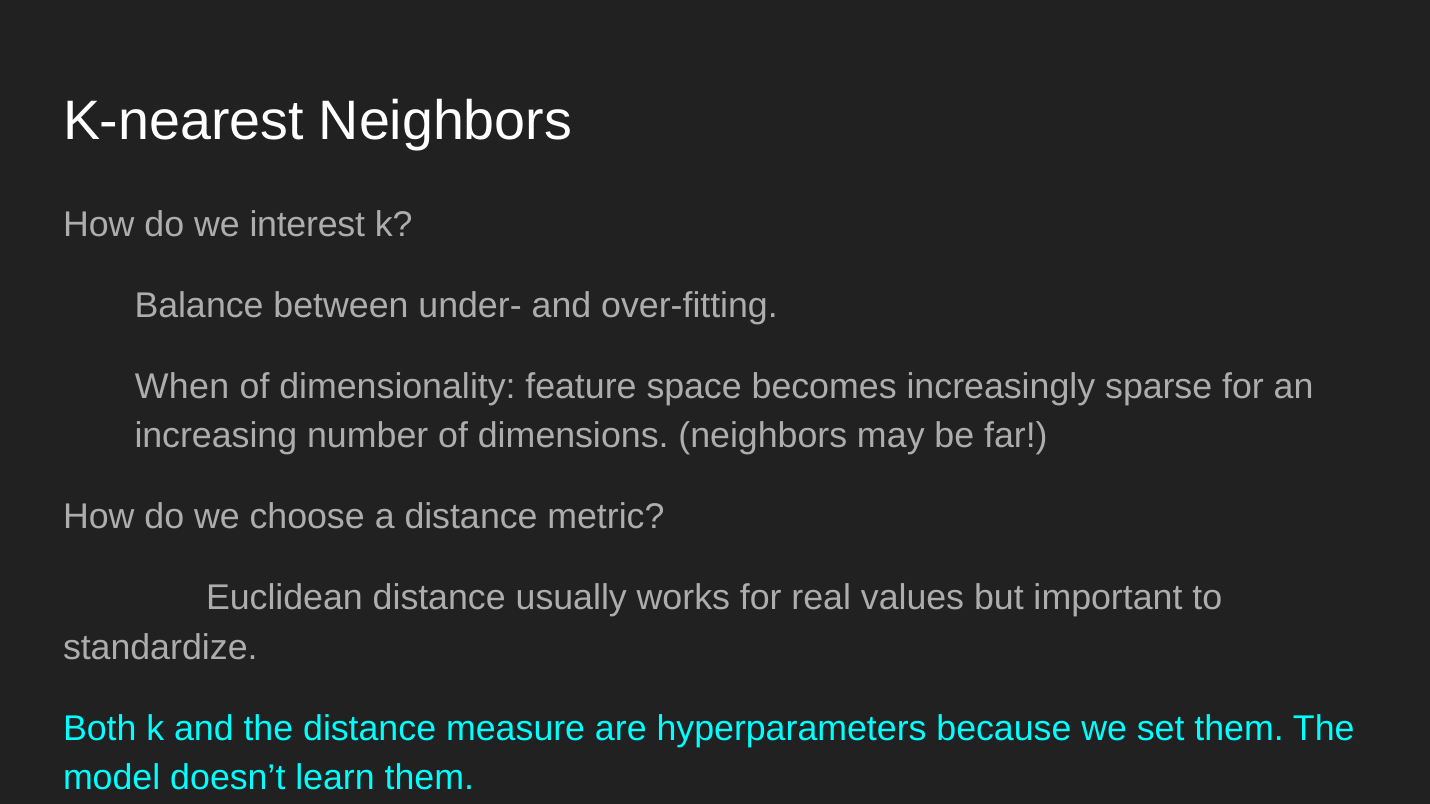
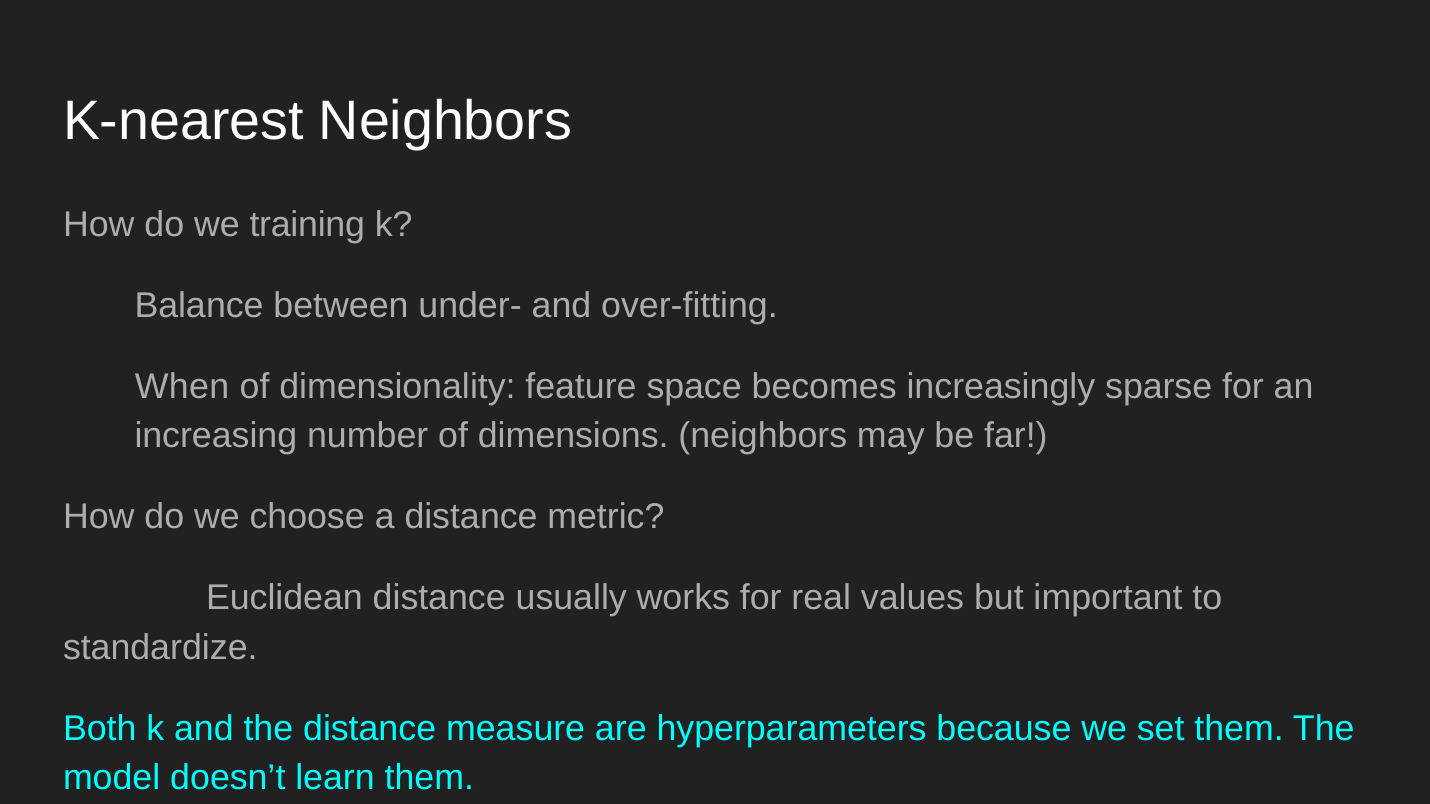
interest: interest -> training (307, 225)
